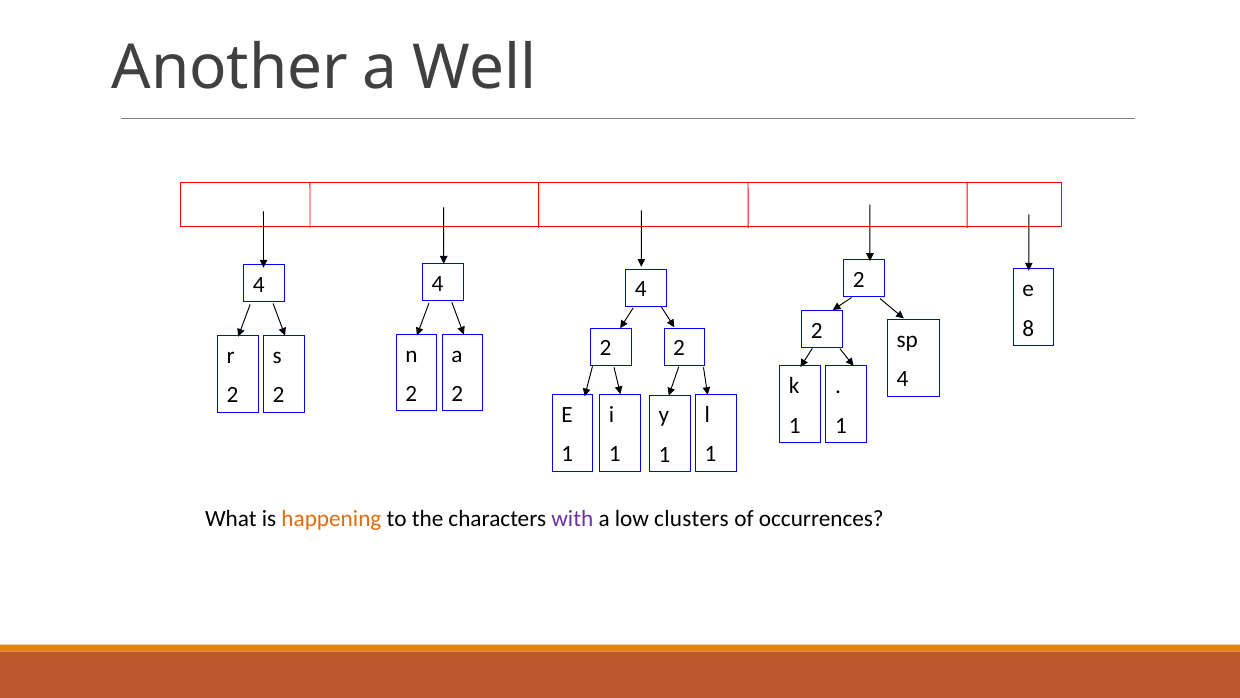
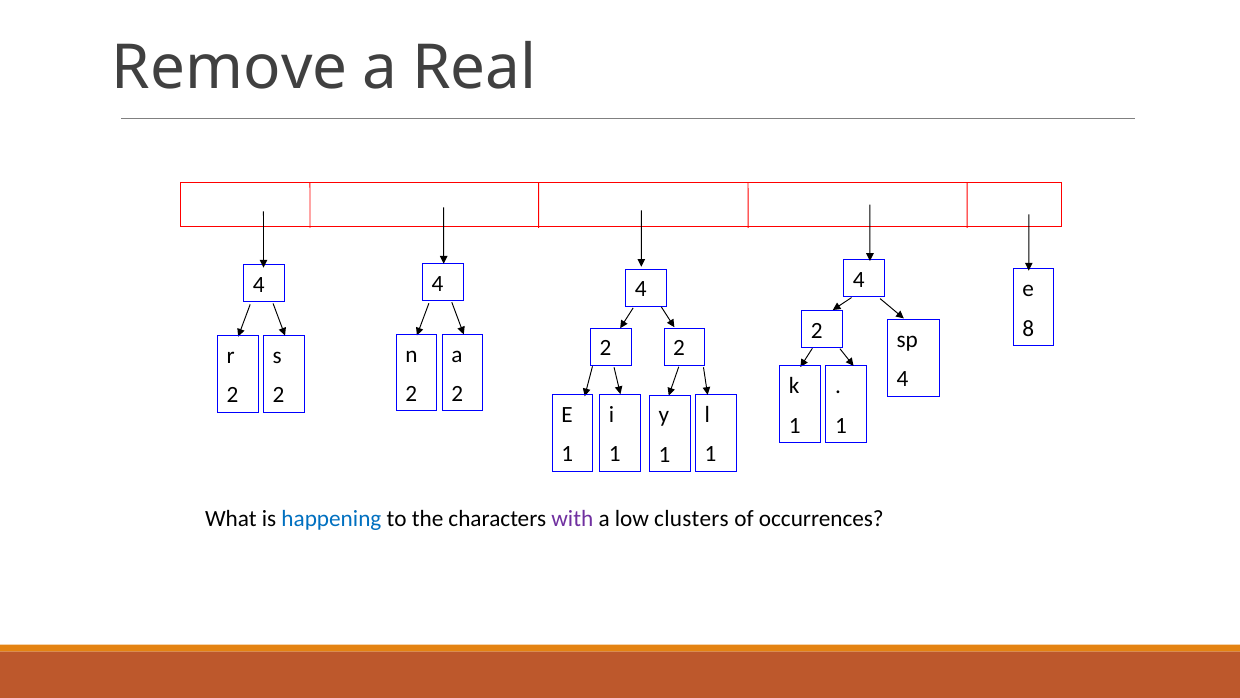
Another: Another -> Remove (230, 68)
Well: Well -> Real (474, 68)
4 4 2: 2 -> 4 (859, 279)
happening colour: orange -> blue (331, 518)
